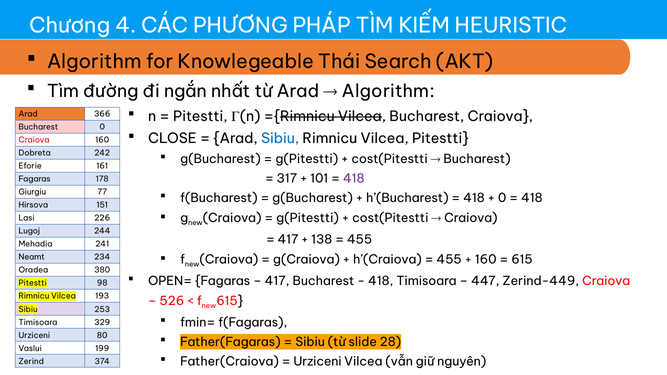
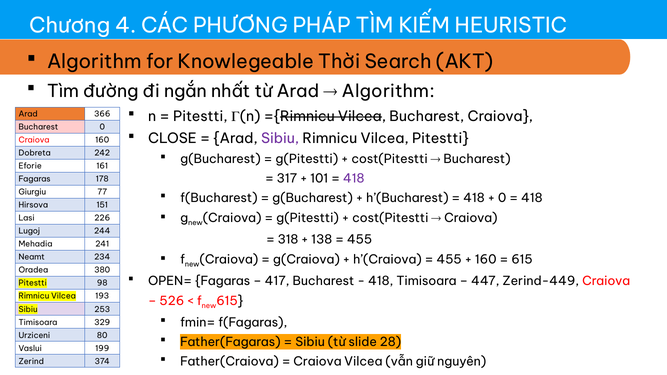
Thái: Thái -> Thời (339, 62)
Sibiu colour: blue -> purple (280, 139)
417: 417 -> 318 (288, 240)
Urziceni: Urziceni -> Craiova (318, 362)
